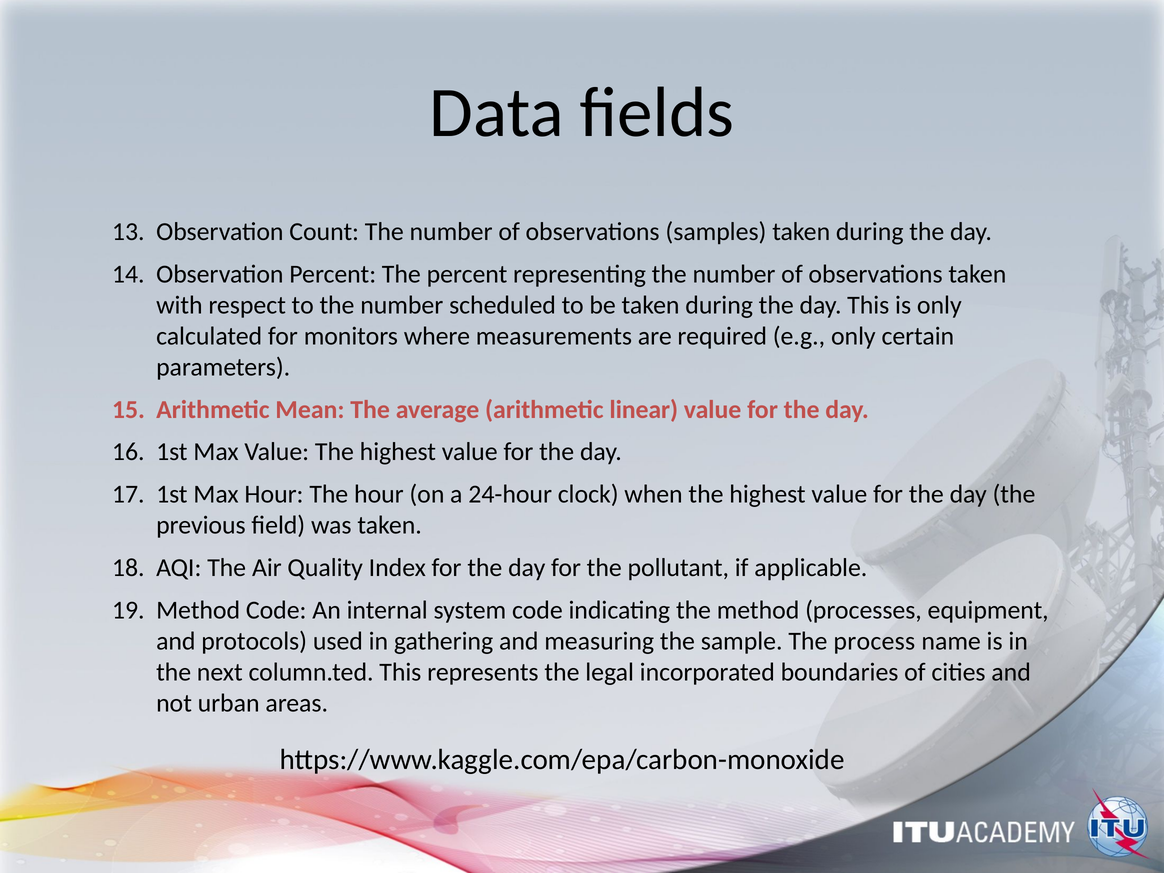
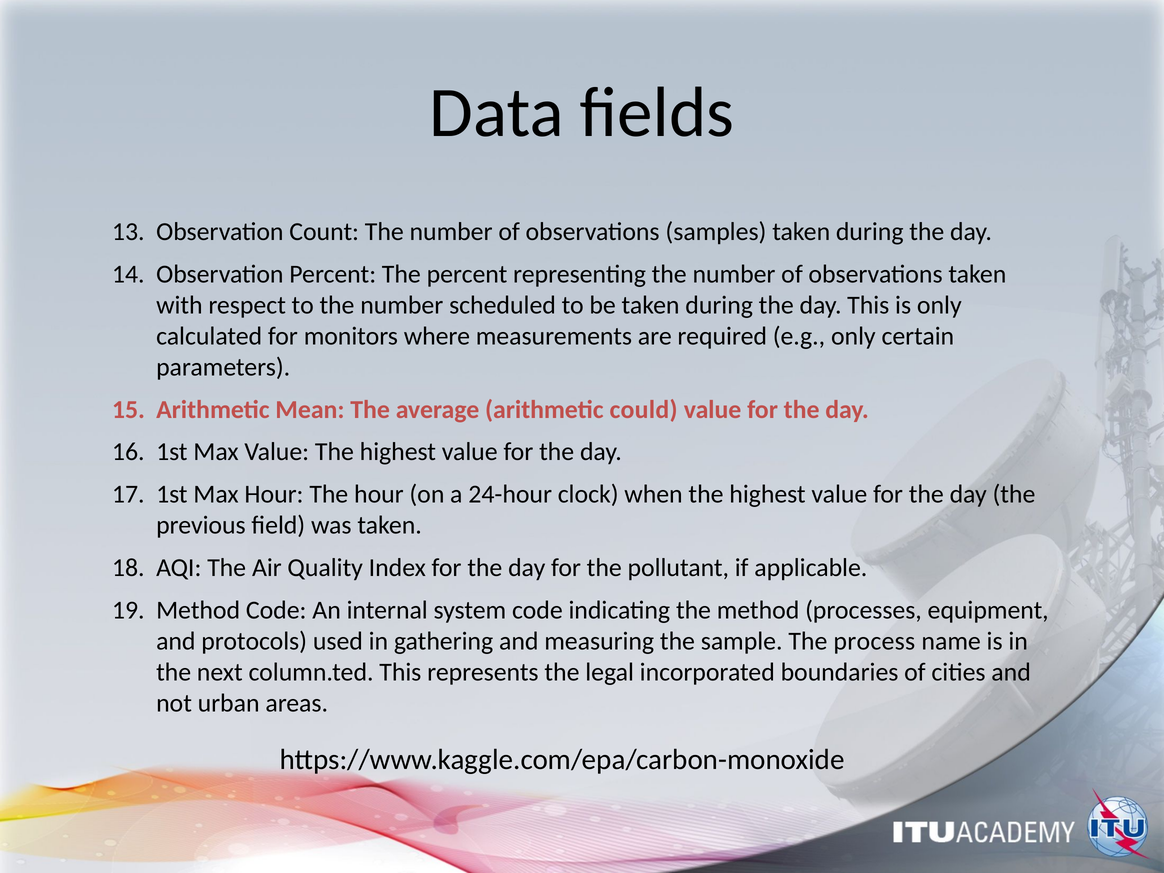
linear: linear -> could (644, 410)
